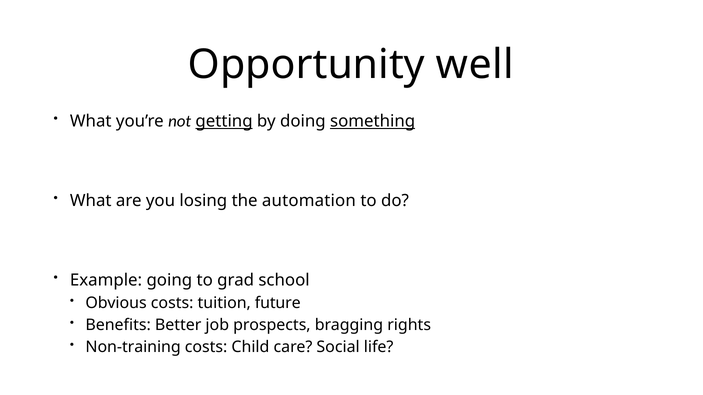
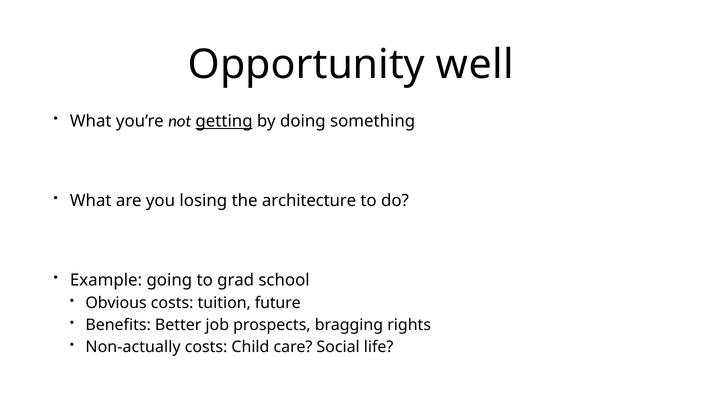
something underline: present -> none (373, 121)
automation: automation -> architecture (309, 201)
Non-training: Non-training -> Non-actually (133, 348)
